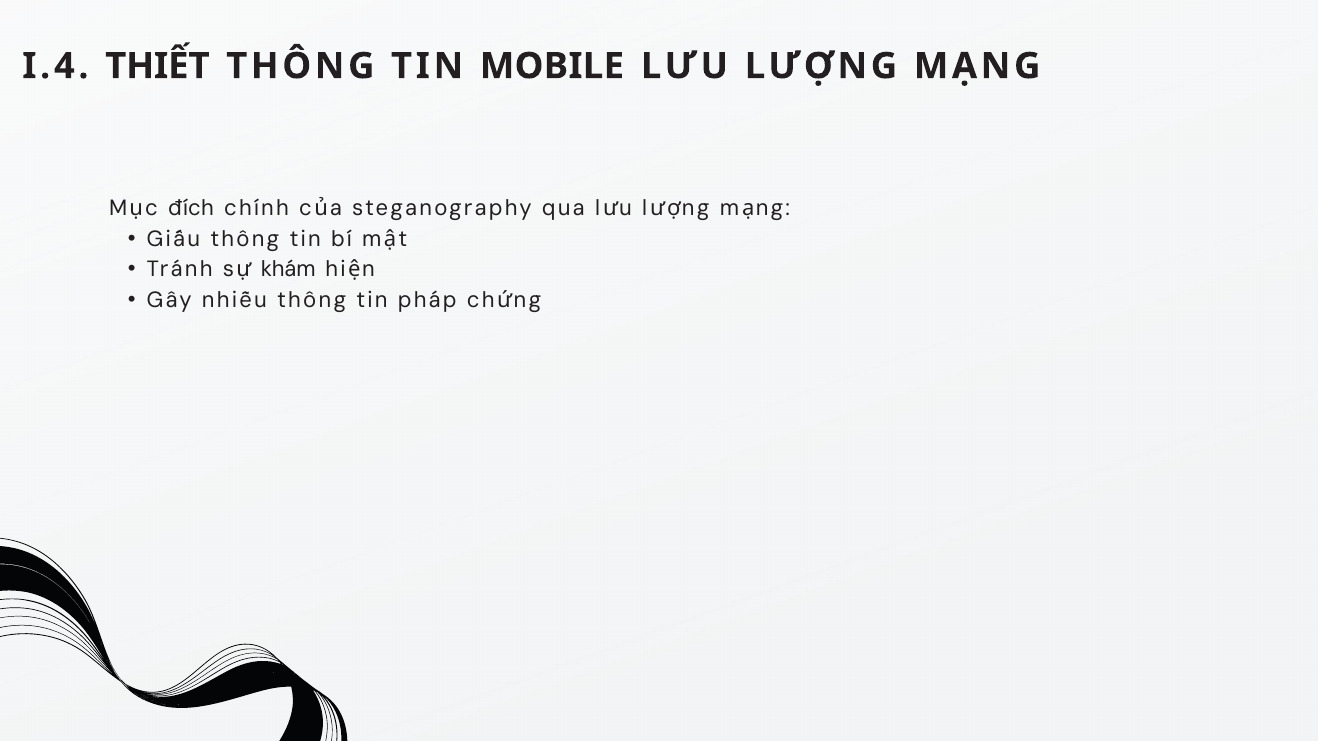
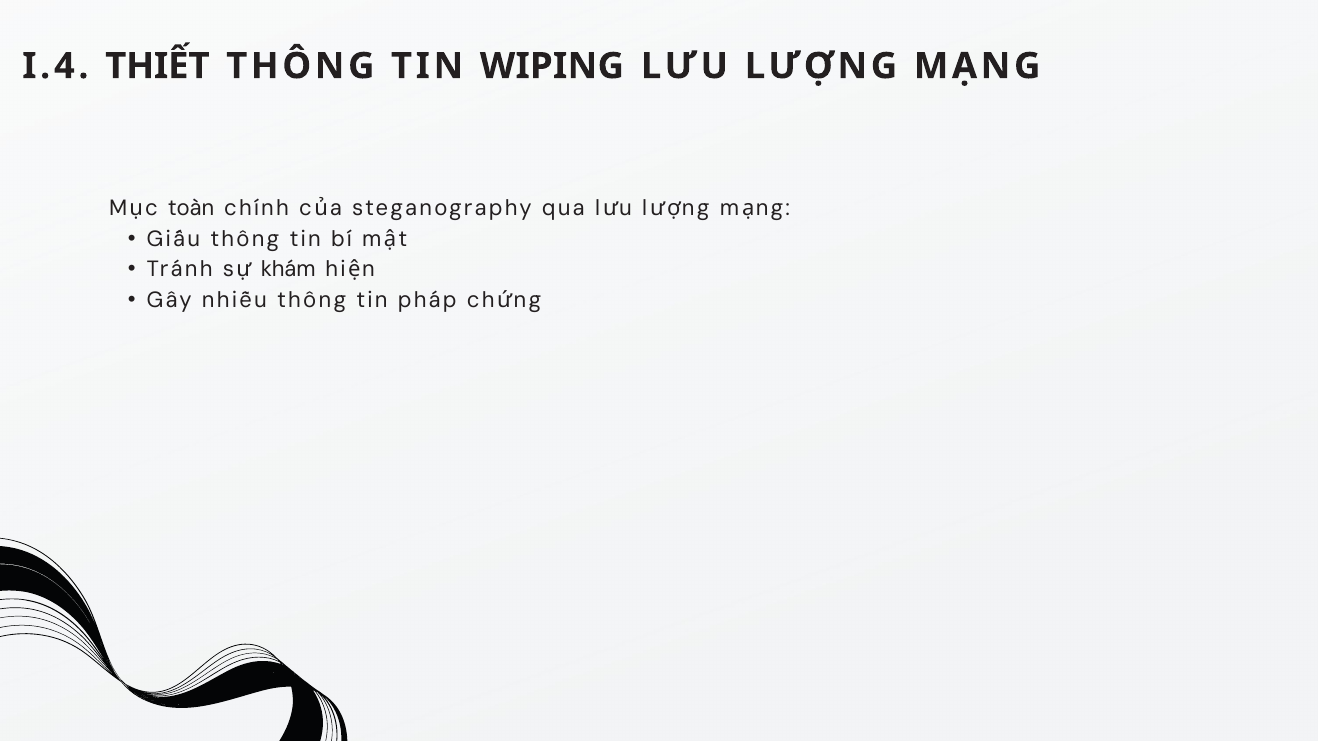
MOBILE: MOBILE -> WIPING (552, 66)
đích: đích -> toàn (191, 209)
